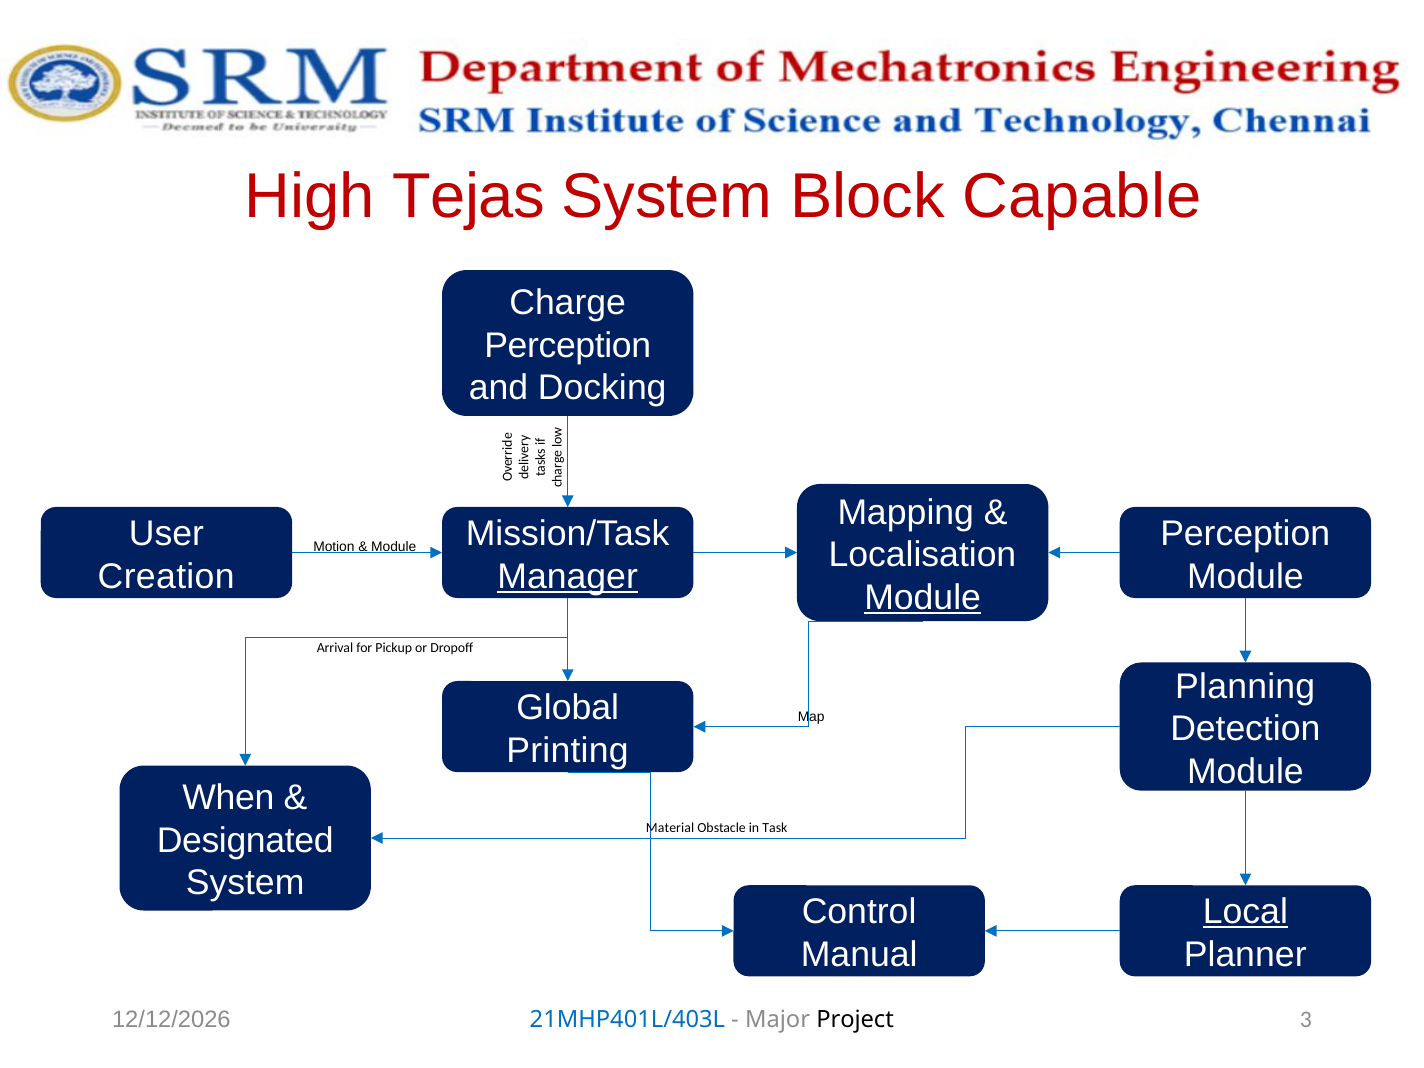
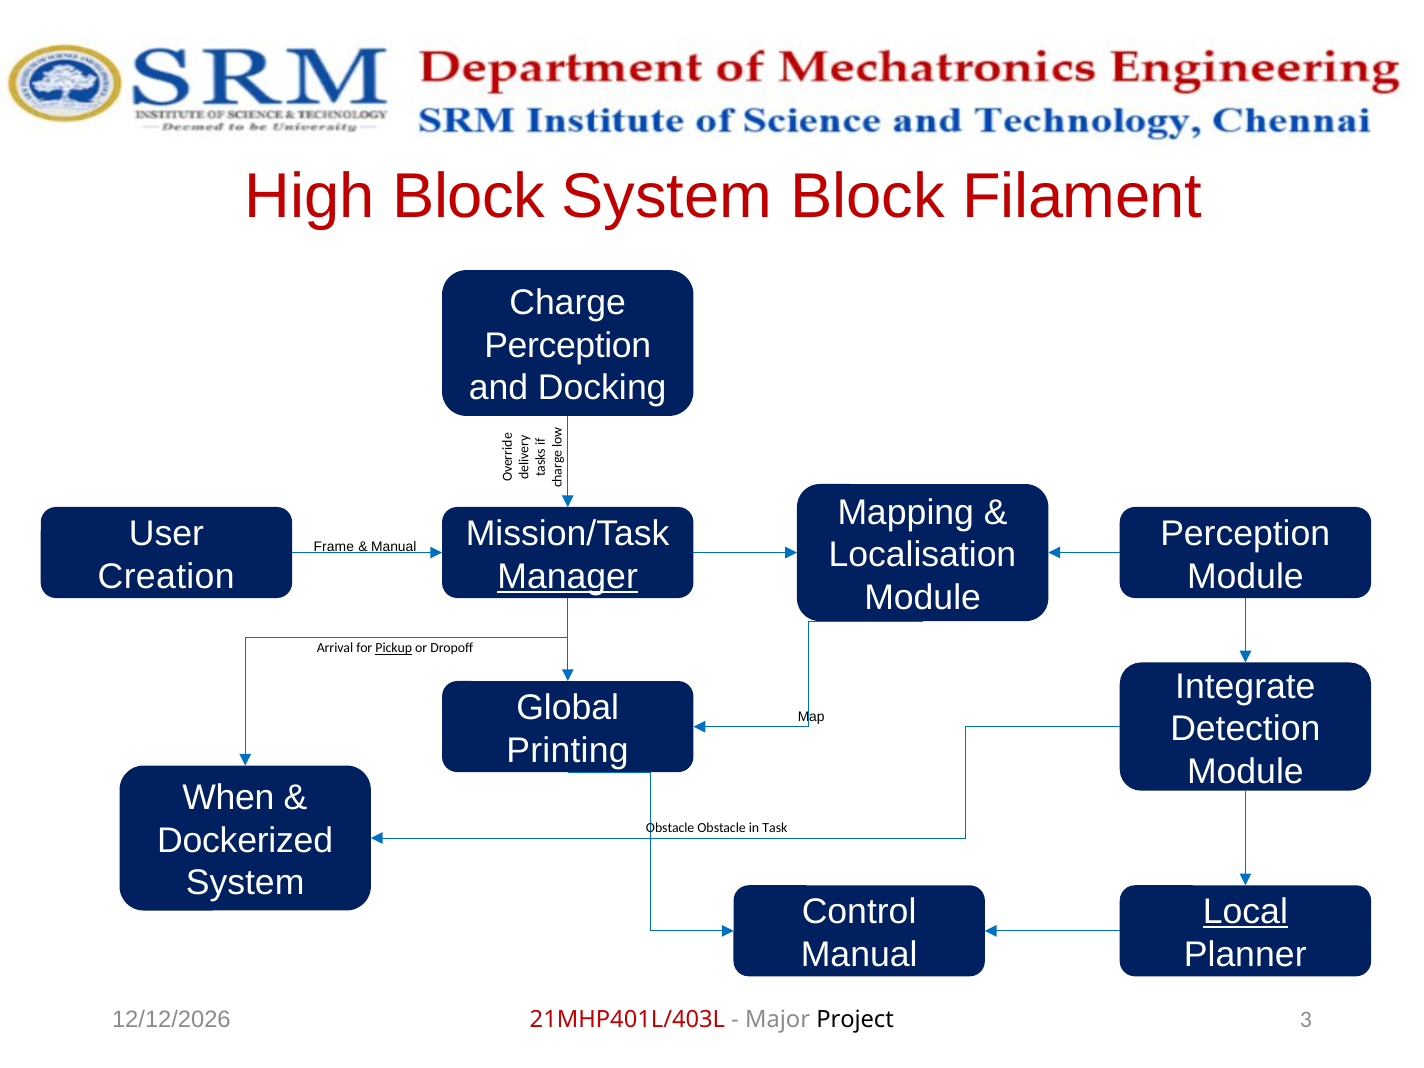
High Tejas: Tejas -> Block (469, 197)
Capable: Capable -> Filament (1082, 197)
Motion: Motion -> Frame (334, 547)
Module: Module -> Manual (394, 547)
Module underline: present -> none (923, 598)
Pickup underline: none -> present (394, 648)
Planning: Planning -> Integrate (1245, 686)
Material: Material -> Obstacle (670, 828)
Designated: Designated -> Dockerized (245, 840)
21MHP401L/403L colour: blue -> red (627, 1020)
